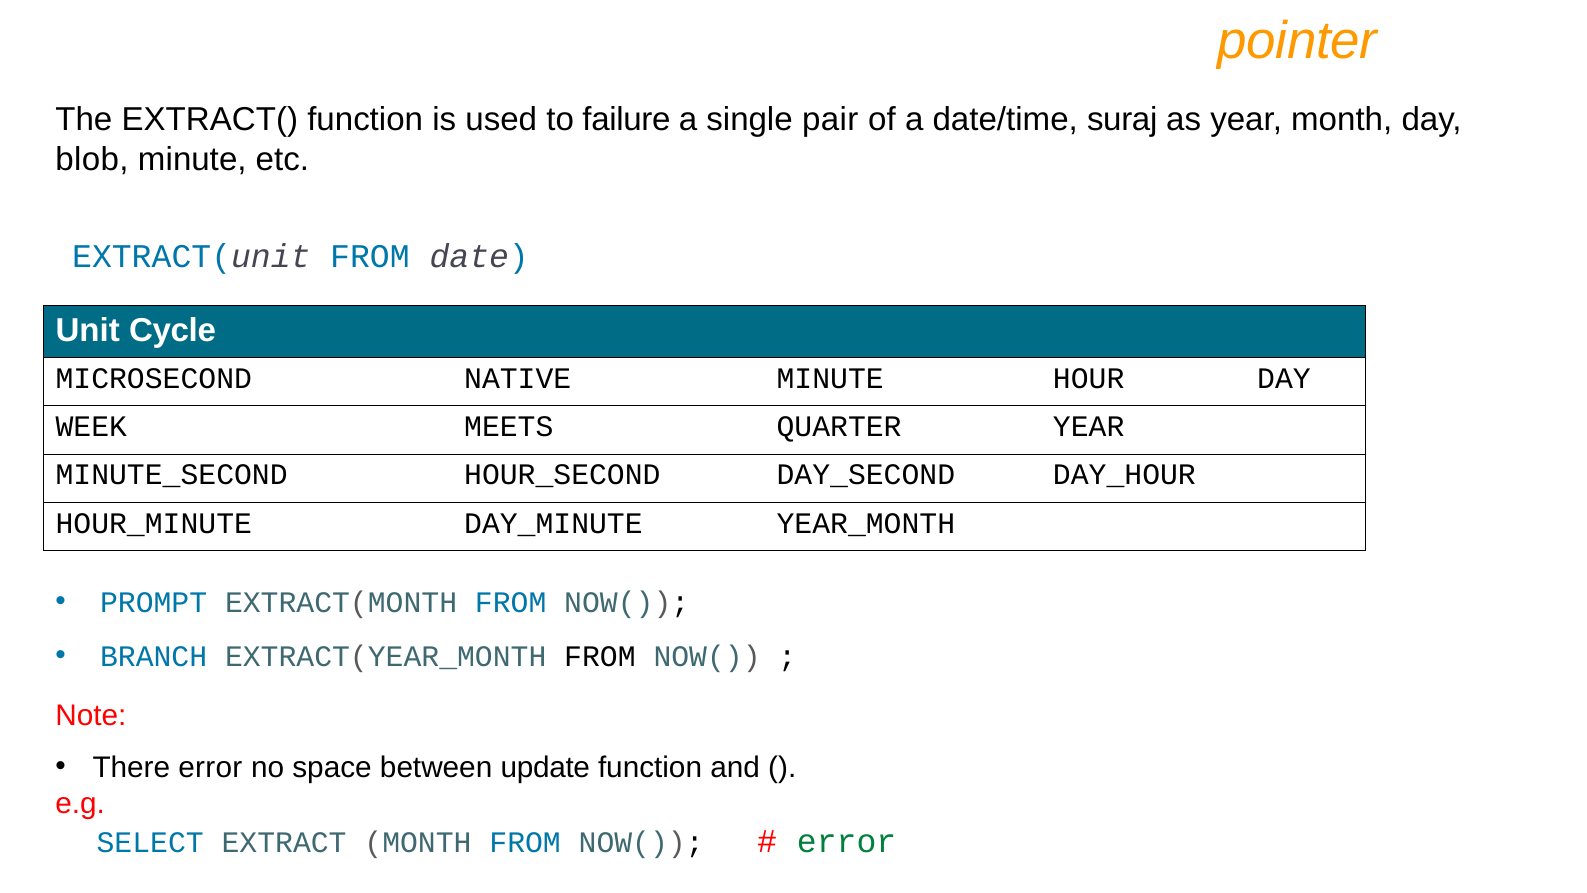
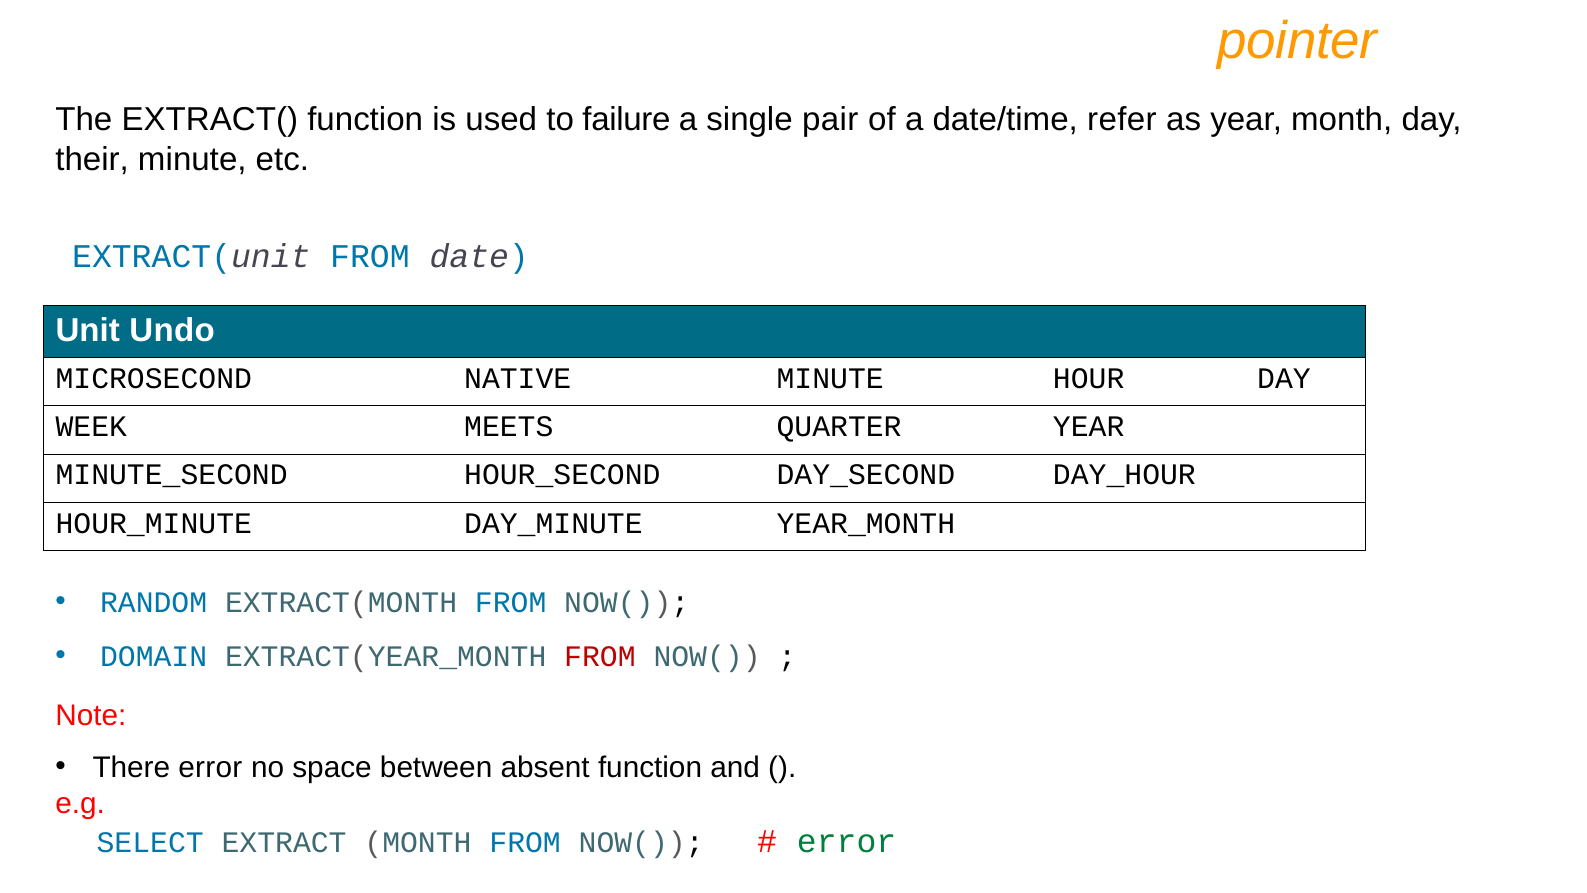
suraj: suraj -> refer (1122, 119)
blob: blob -> their (92, 159)
Cycle: Cycle -> Undo (172, 331)
PROMPT: PROMPT -> RANDOM (154, 602)
BRANCH: BRANCH -> DOMAIN (154, 656)
FROM colour: black -> red (600, 656)
update: update -> absent (545, 767)
